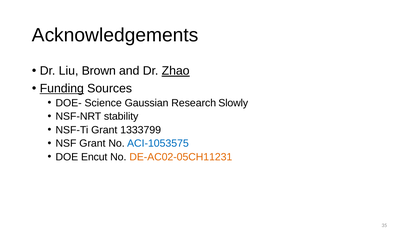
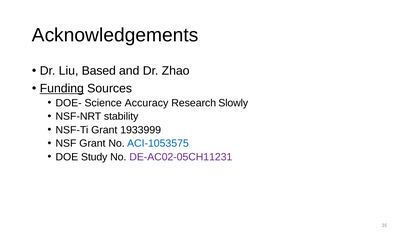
Brown: Brown -> Based (99, 71)
Zhao underline: present -> none (176, 71)
Gaussian: Gaussian -> Accuracy (147, 103)
1333799: 1333799 -> 1933999 (141, 130)
Encut: Encut -> Study (94, 157)
DE-AC02-05CH11231 colour: orange -> purple (181, 157)
